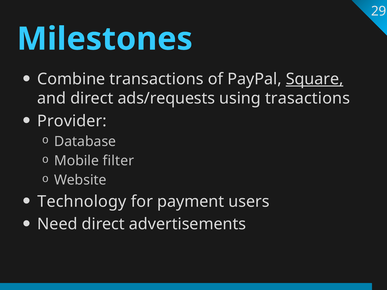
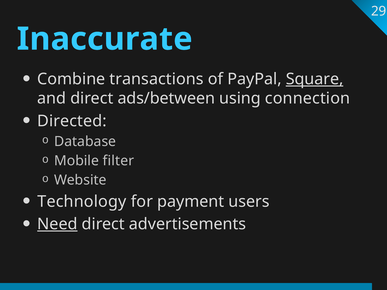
Milestones: Milestones -> Inaccurate (105, 39)
ads/requests: ads/requests -> ads/between (166, 99)
trasactions: trasactions -> connection (308, 99)
Provider: Provider -> Directed (72, 121)
Need underline: none -> present (57, 224)
